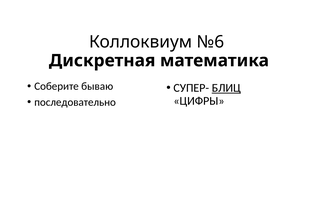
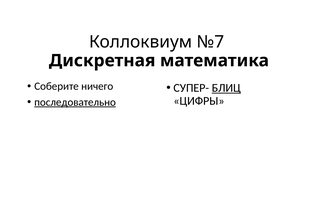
№6: №6 -> №7 (210, 42)
бываю: бываю -> ничего (97, 86)
последовательно underline: none -> present (75, 102)
